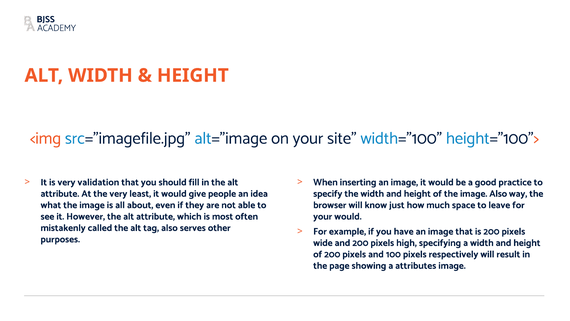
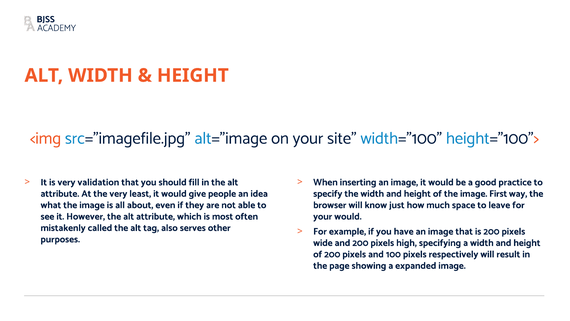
image Also: Also -> First (498, 193)
attributes: attributes -> expanded (416, 265)
